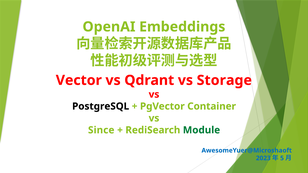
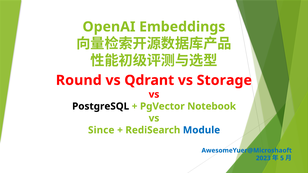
Vector: Vector -> Round (79, 80)
Container: Container -> Notebook (212, 106)
Module colour: green -> blue (201, 130)
